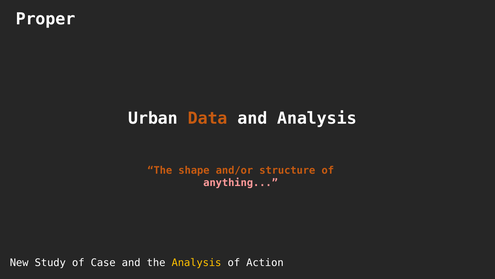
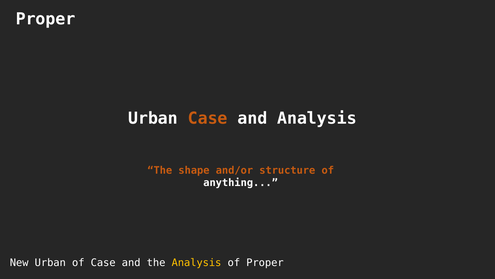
Urban Data: Data -> Case (208, 118)
anything colour: pink -> white (241, 182)
New Study: Study -> Urban (50, 262)
of Action: Action -> Proper (265, 262)
